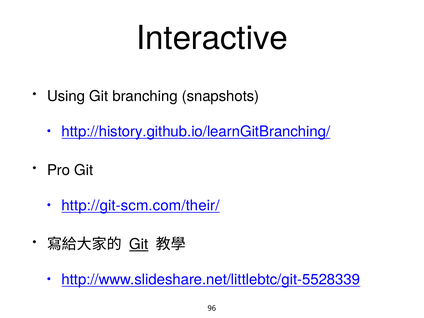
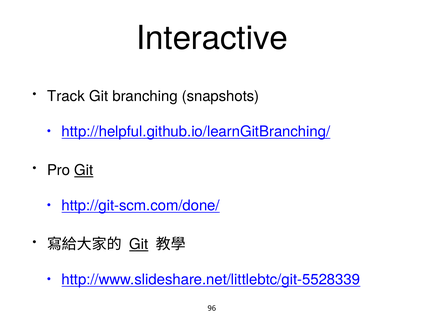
Using: Using -> Track (66, 96)
http://history.github.io/learnGitBranching/: http://history.github.io/learnGitBranching/ -> http://helpful.github.io/learnGitBranching/ (196, 132)
Git underline: none -> present (84, 170)
http://git-scm.com/their/: http://git-scm.com/their/ -> http://git-scm.com/done/ (141, 206)
